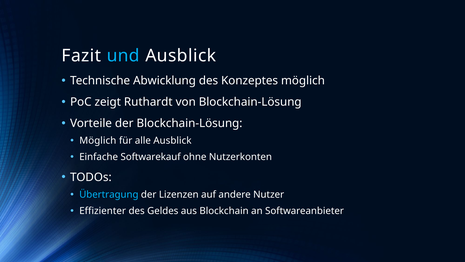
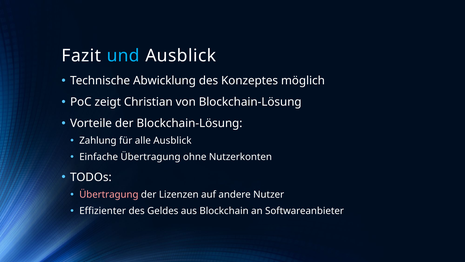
Ruthardt: Ruthardt -> Christian (148, 102)
Möglich: Möglich -> Zahlung (98, 141)
Einfache Softwarekauf: Softwarekauf -> Übertragung (151, 157)
Übertragung colour: light blue -> pink (109, 194)
